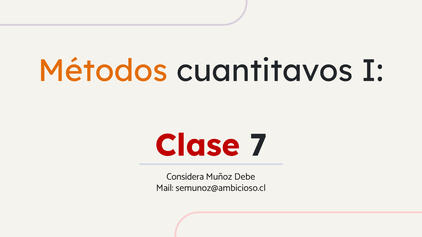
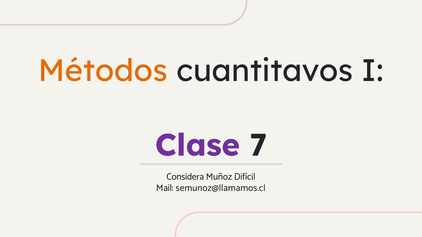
Clase colour: red -> purple (197, 146)
Debe: Debe -> Difícil (245, 177)
semunoz@ambicioso.cl: semunoz@ambicioso.cl -> semunoz@llamamos.cl (221, 188)
